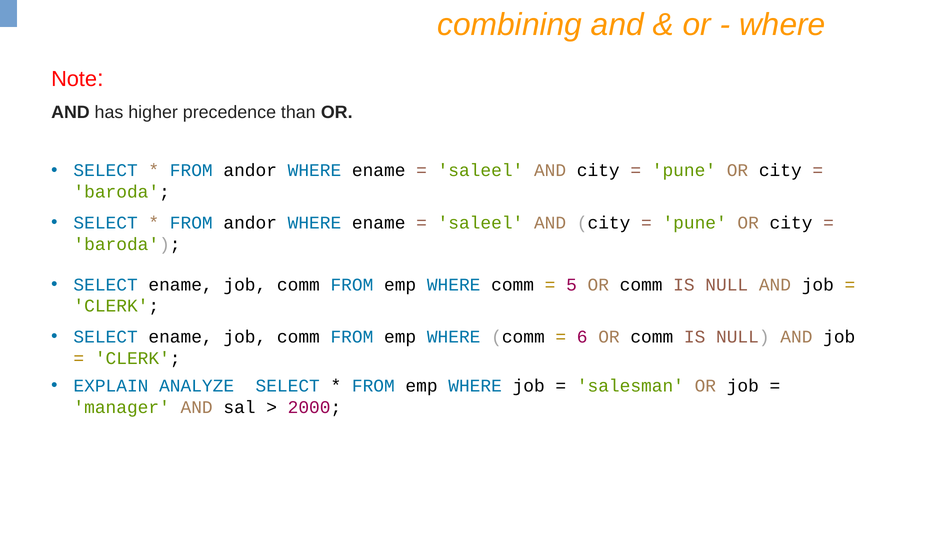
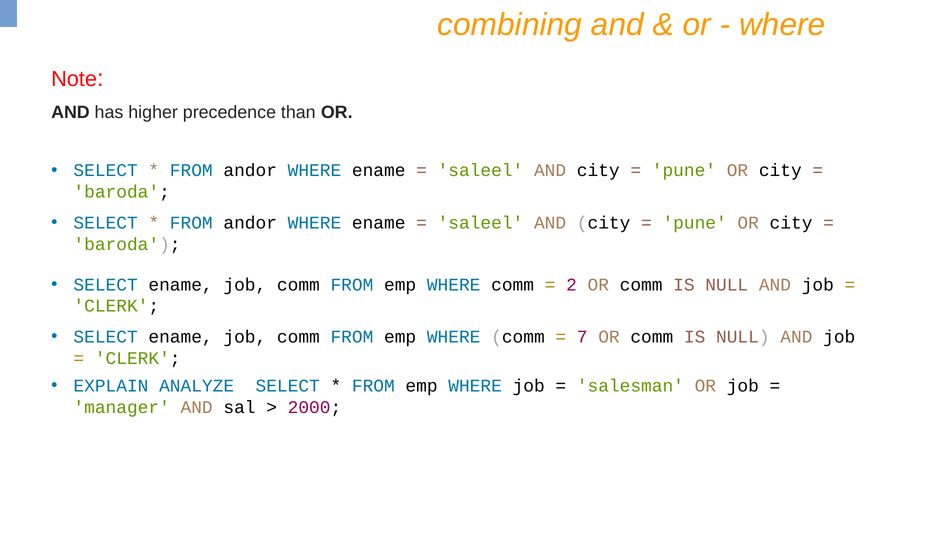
5: 5 -> 2 (571, 285)
6: 6 -> 7 (582, 337)
